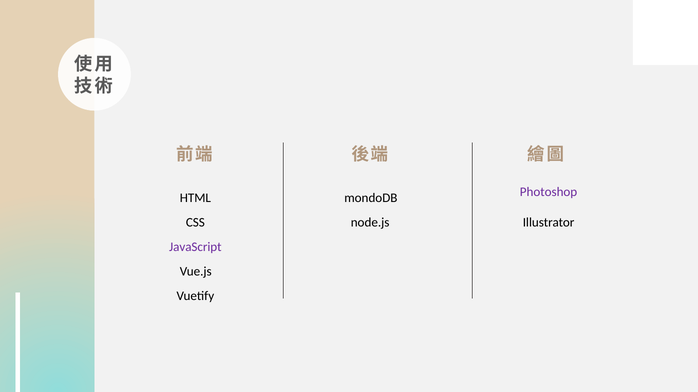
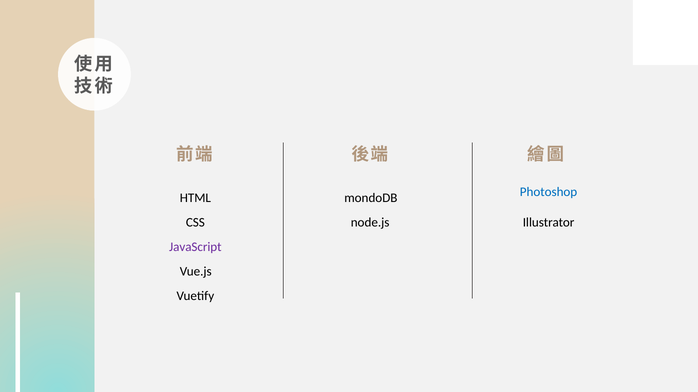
Photoshop colour: purple -> blue (549, 192)
